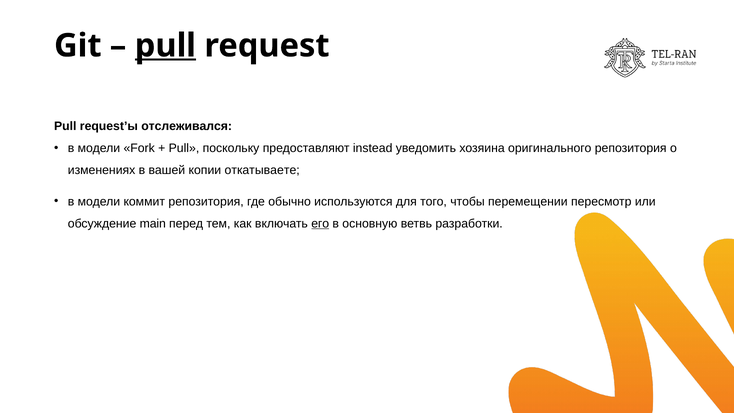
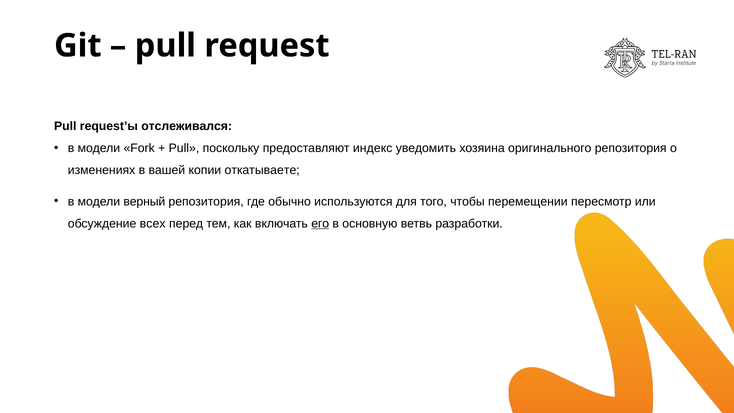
pull underline: present -> none (165, 46)
instead: instead -> индекс (373, 148)
коммит: коммит -> верный (144, 201)
main: main -> всех (153, 224)
